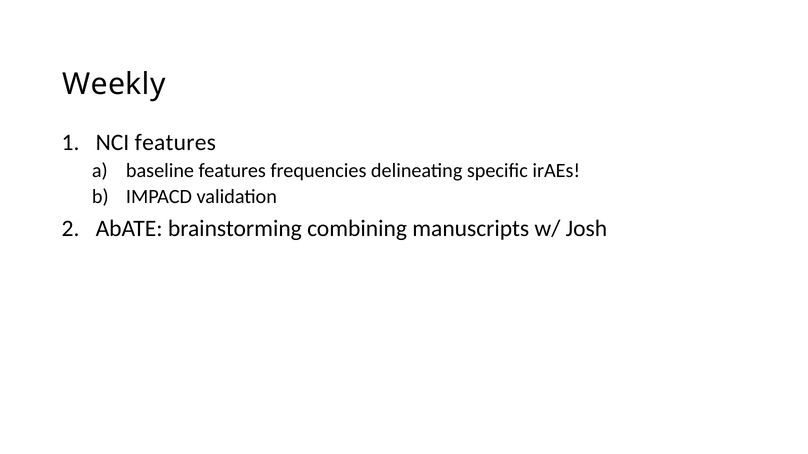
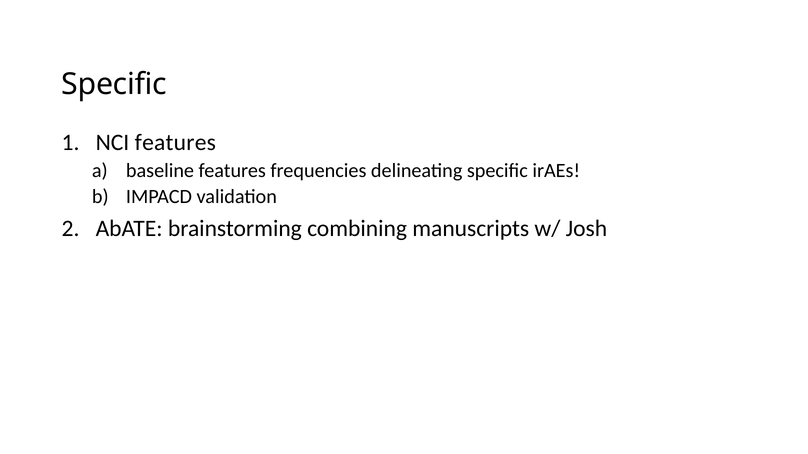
Weekly: Weekly -> Specific (114, 84)
